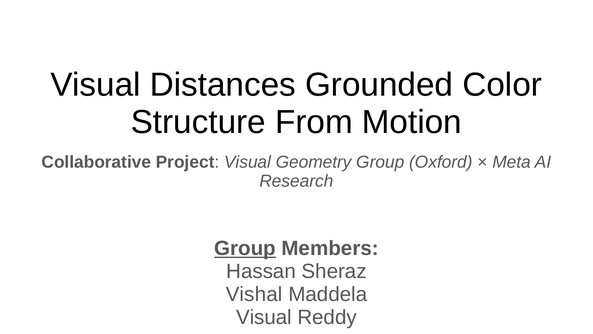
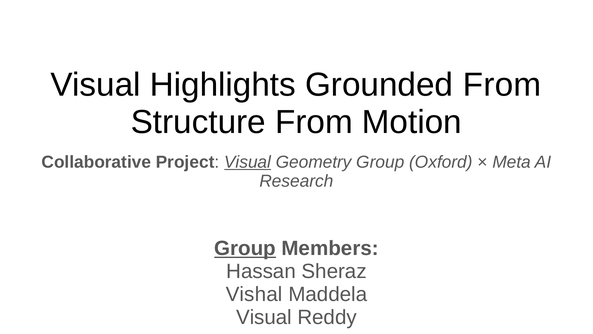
Distances: Distances -> Highlights (223, 85)
Grounded Color: Color -> From (502, 85)
Visual underline: none -> present (248, 162)
